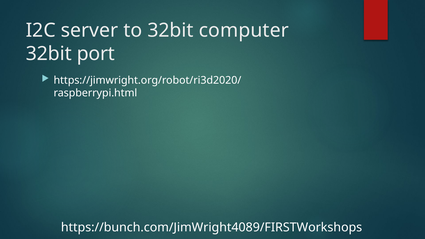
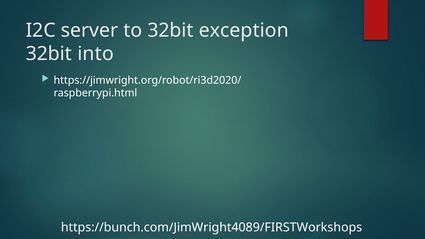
computer: computer -> exception (244, 30)
port: port -> into (96, 54)
